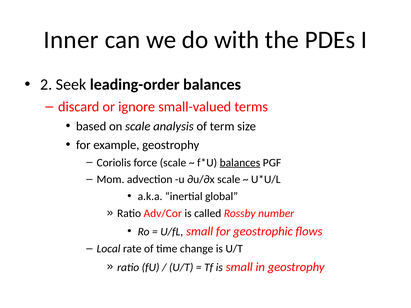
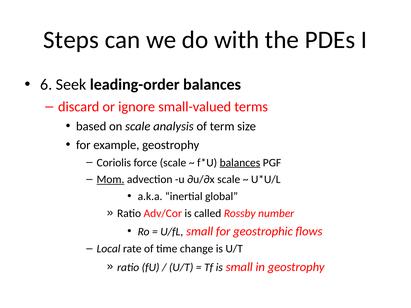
Inner: Inner -> Steps (71, 40)
2: 2 -> 6 (46, 85)
Mom underline: none -> present (110, 180)
